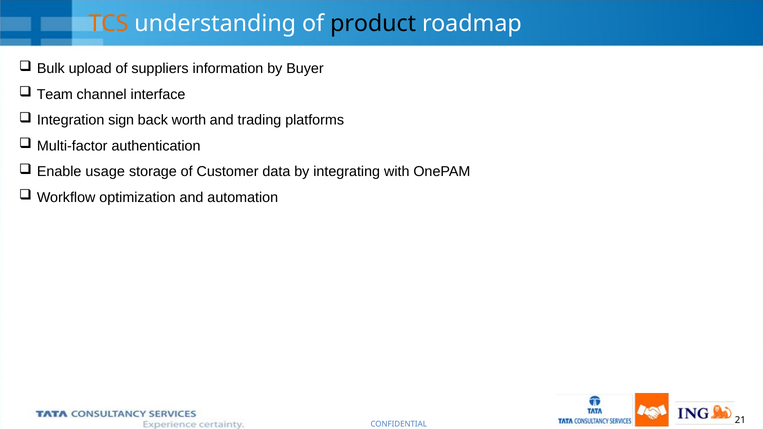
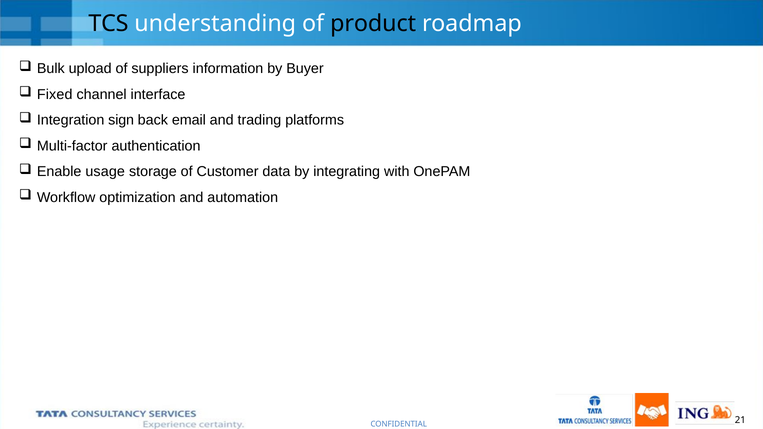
TCS colour: orange -> black (108, 23)
Team: Team -> Fixed (55, 94)
worth: worth -> email (189, 120)
